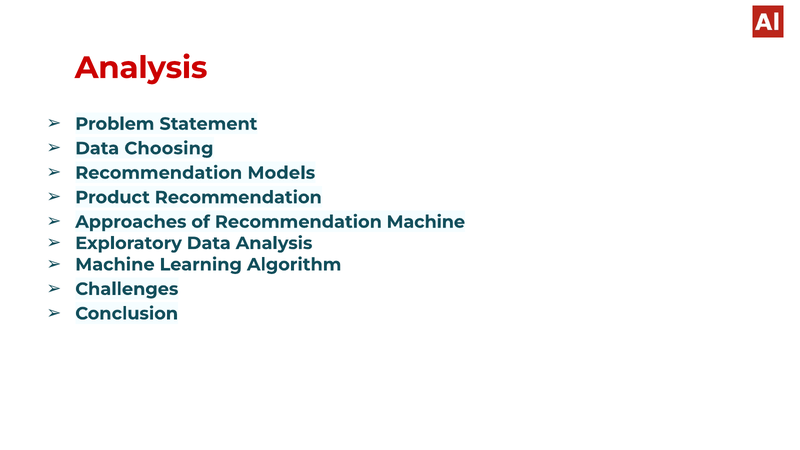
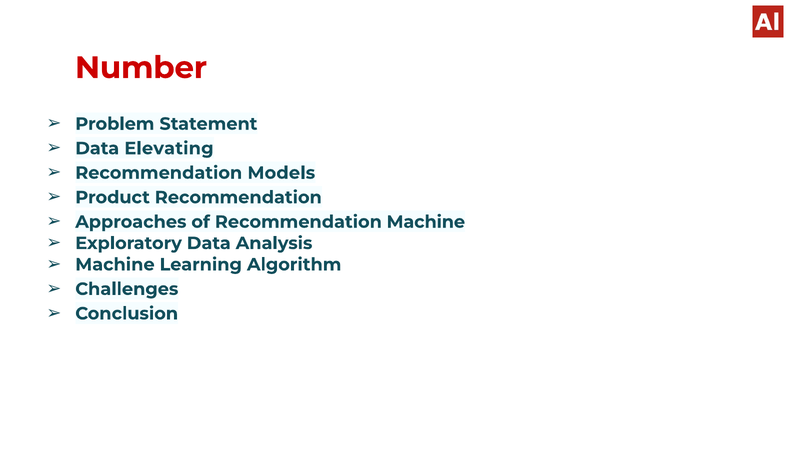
Analysis: Analysis -> Number (141, 68)
Choosing: Choosing -> Elevating (169, 148)
